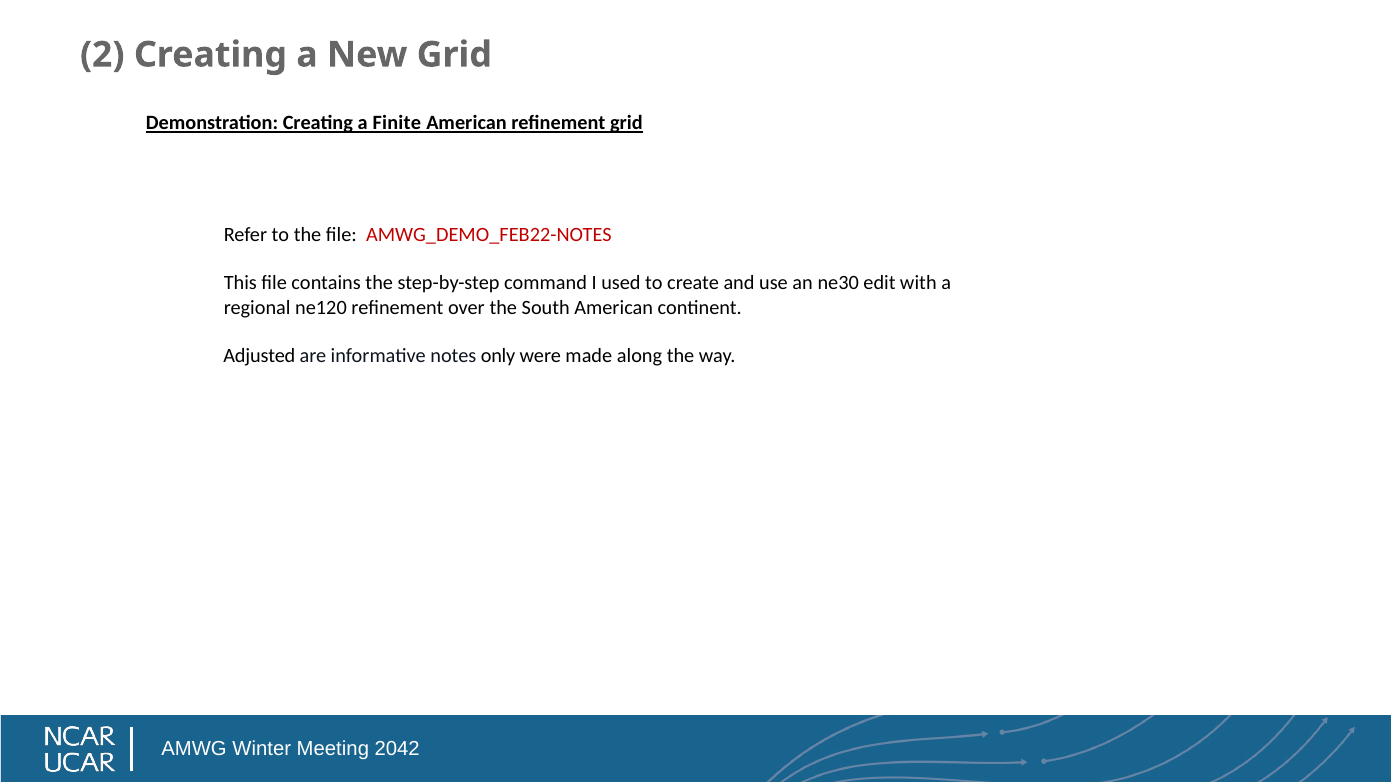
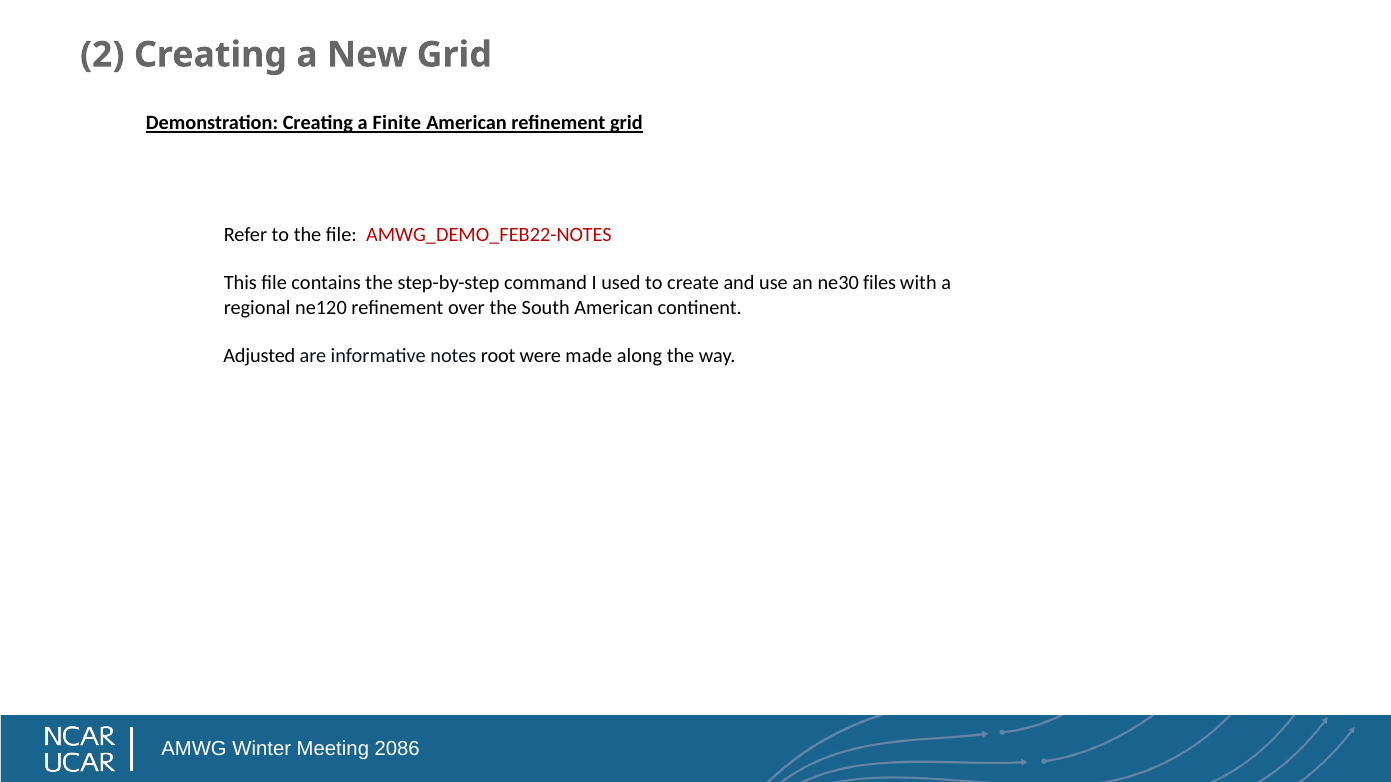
edit: edit -> files (880, 283)
only: only -> root (498, 356)
2042: 2042 -> 2086 (397, 749)
